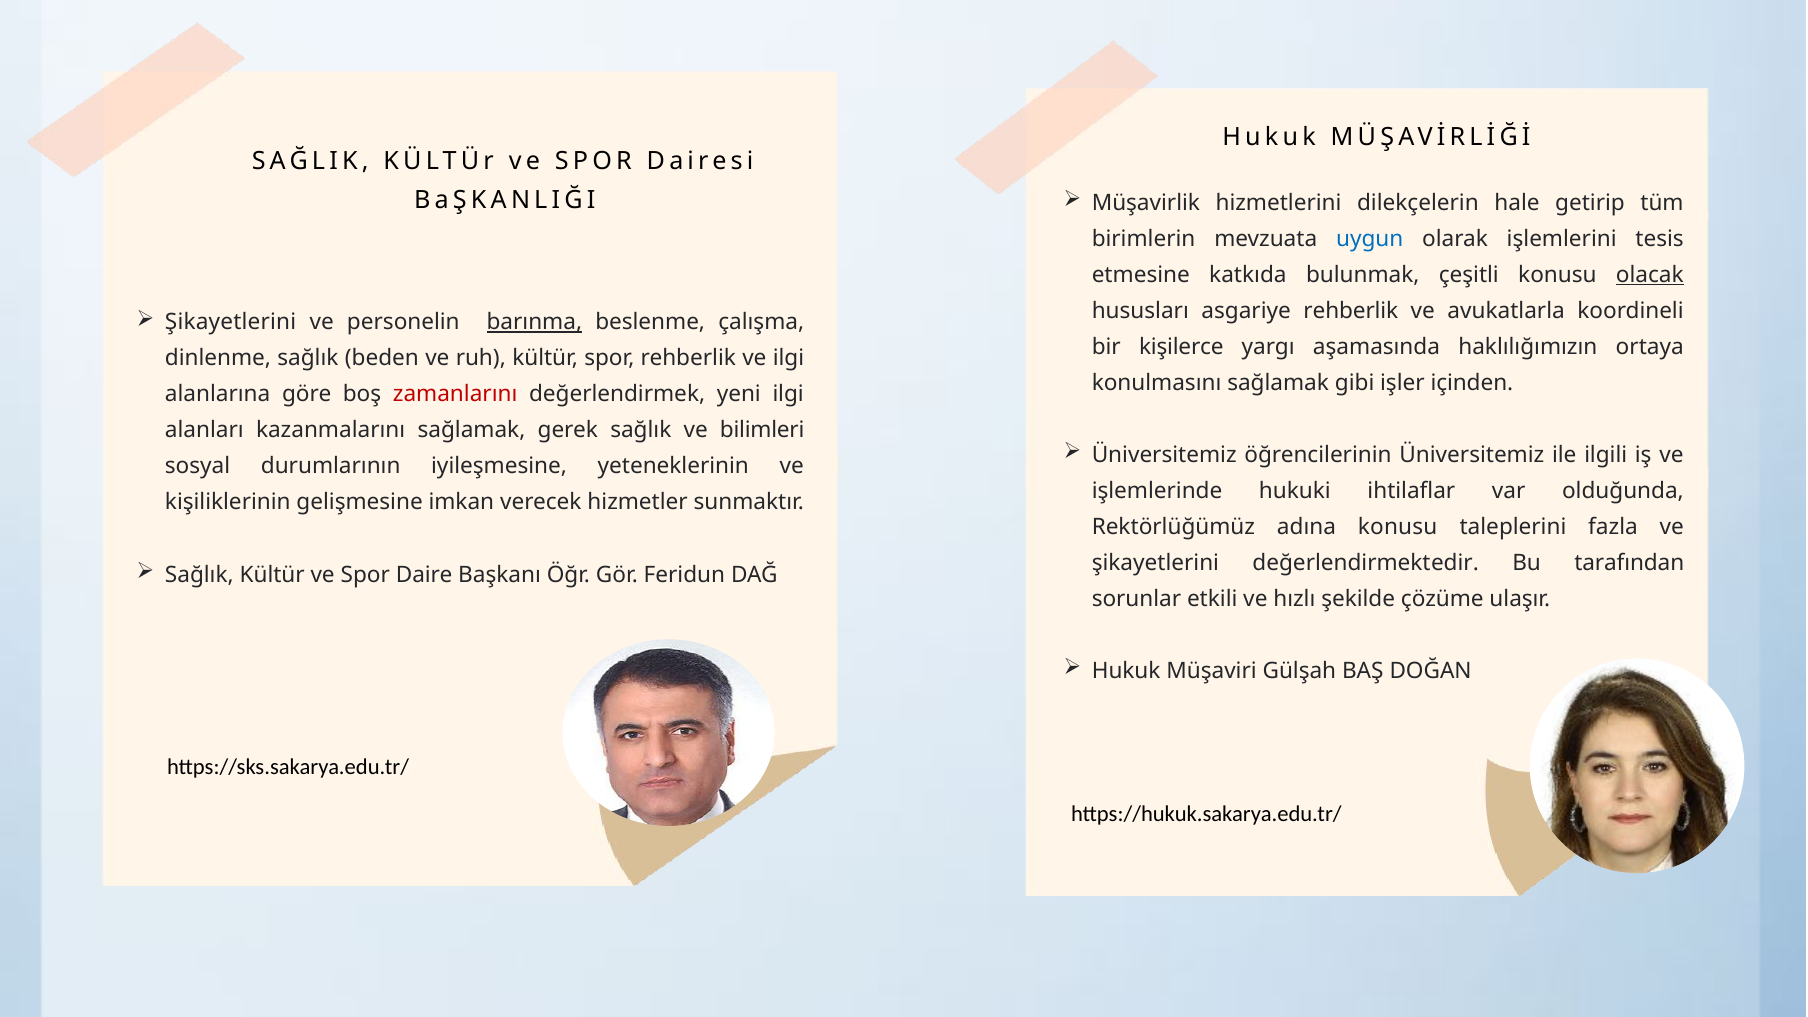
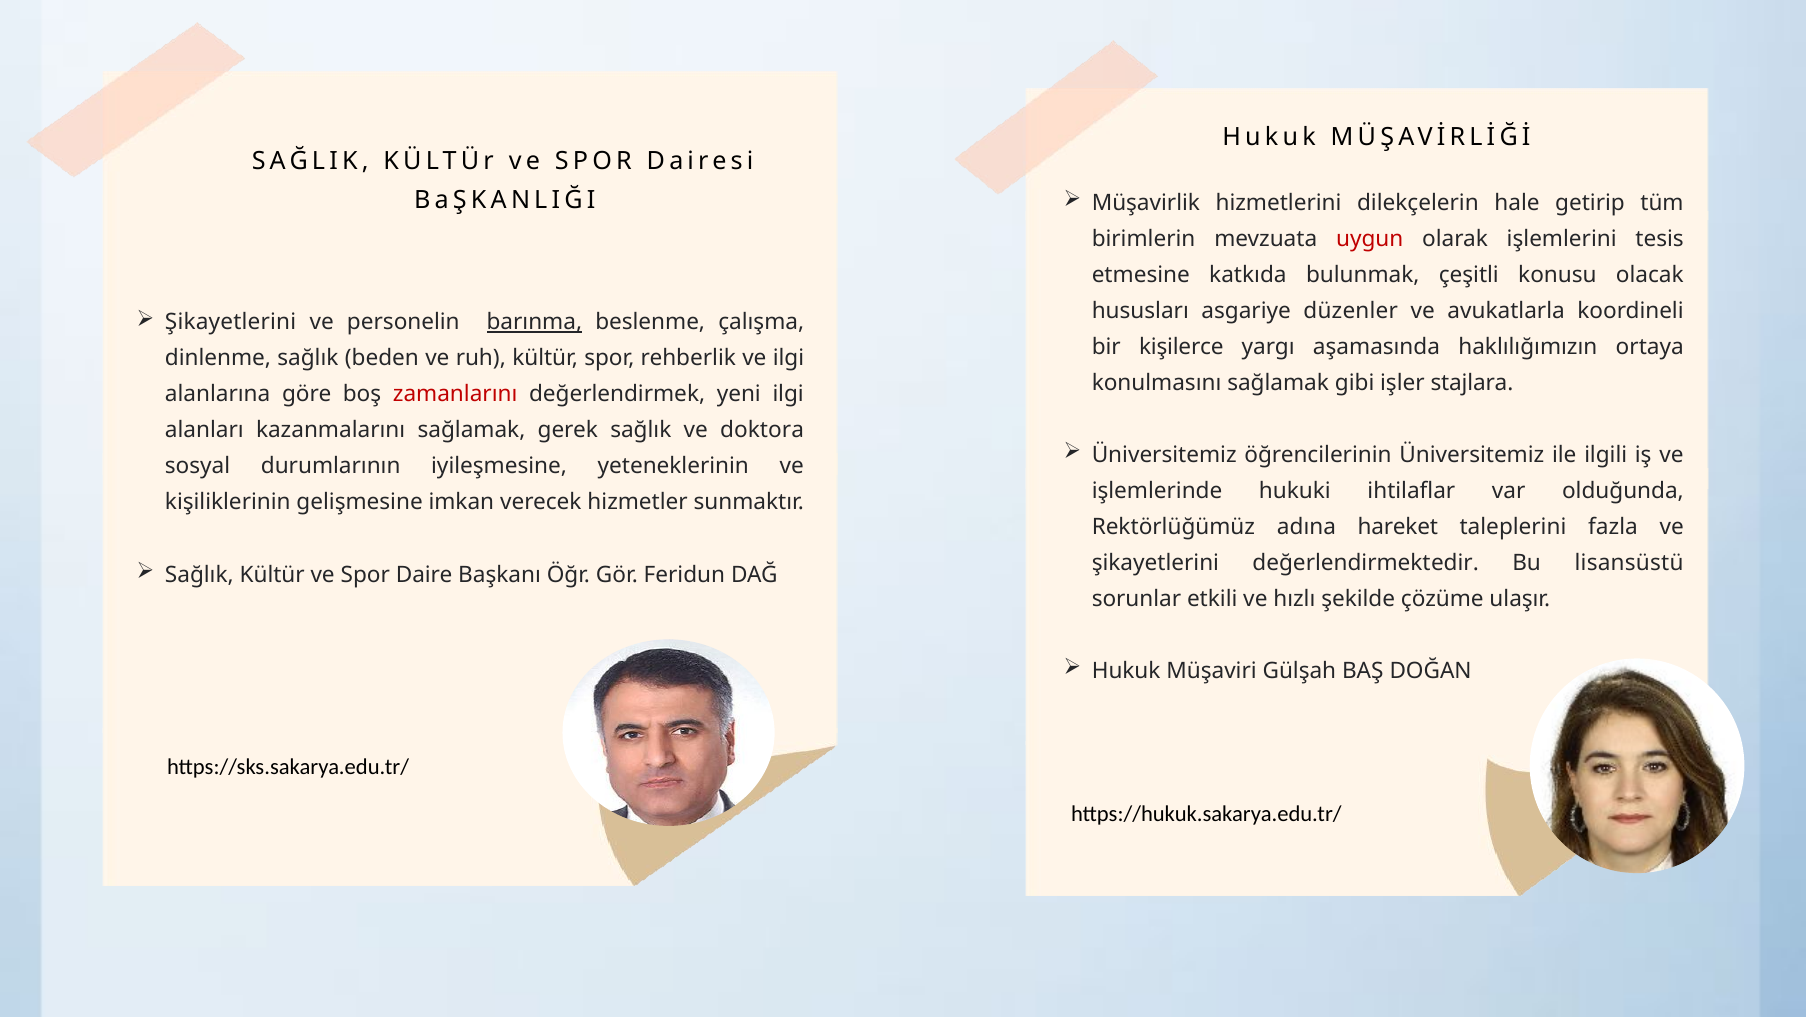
uygun colour: blue -> red (1370, 239)
olacak underline: present -> none (1650, 275)
asgariye rehberlik: rehberlik -> düzenler (1351, 311)
içinden: içinden -> stajlara (1472, 383)
bilimleri: bilimleri -> doktora (762, 430)
adına konusu: konusu -> hareket (1398, 527)
tarafından: tarafından -> lisansüstü (1629, 563)
